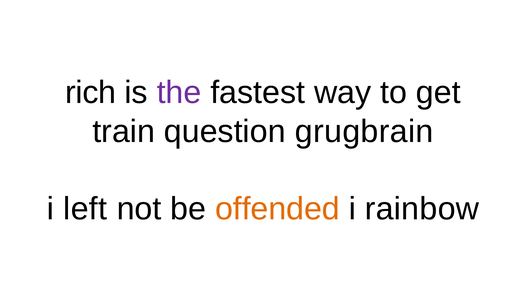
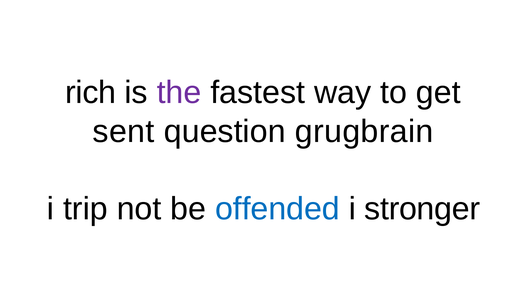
train: train -> sent (124, 131)
left: left -> trip (85, 208)
offended colour: orange -> blue (277, 208)
rainbow: rainbow -> stronger (422, 208)
